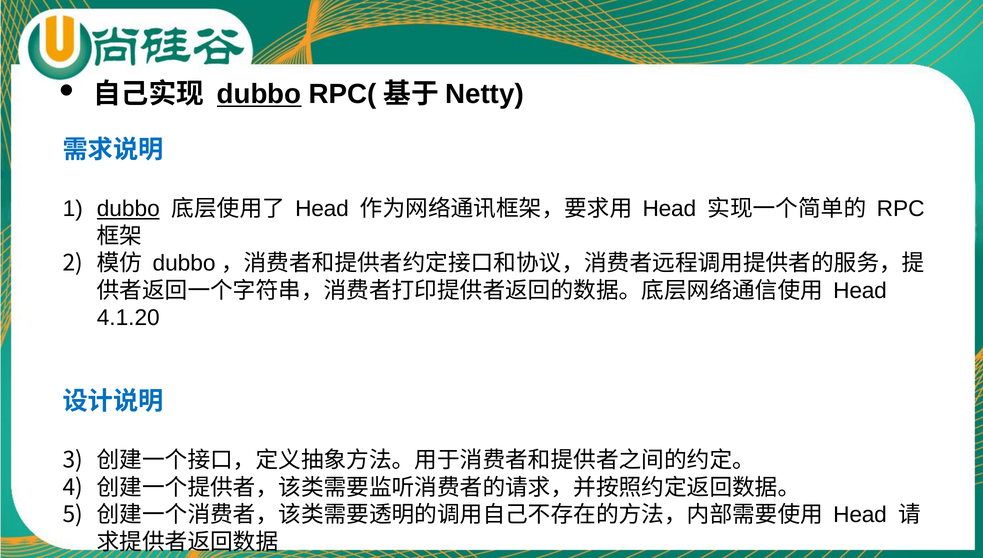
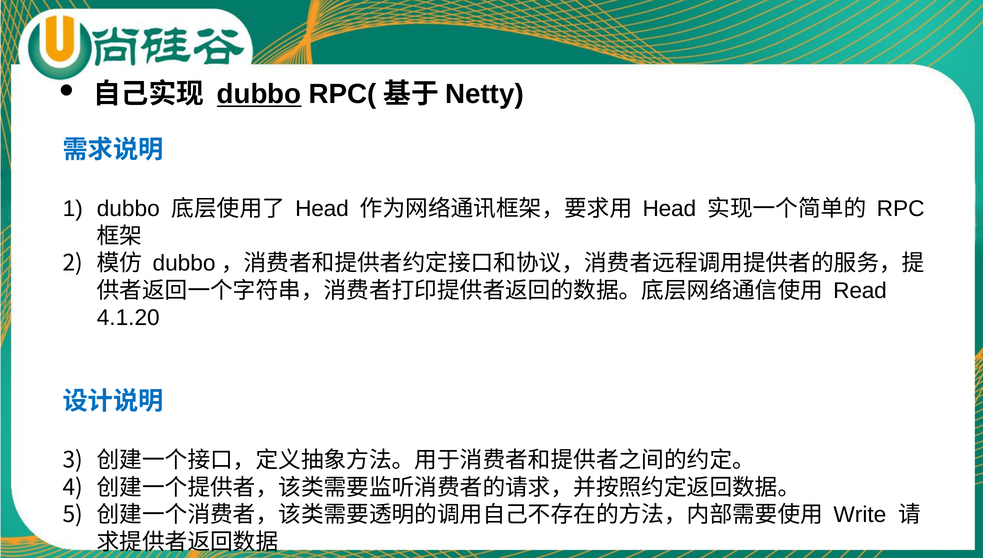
dubbo underline: present -> none (128, 209)
Head: Head -> Read (860, 291)
Head: Head -> Write (860, 515)
